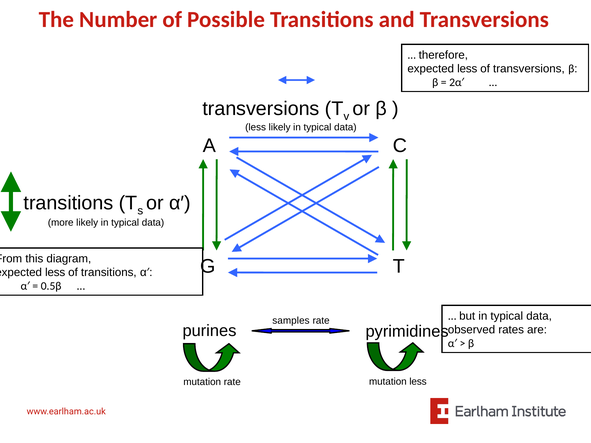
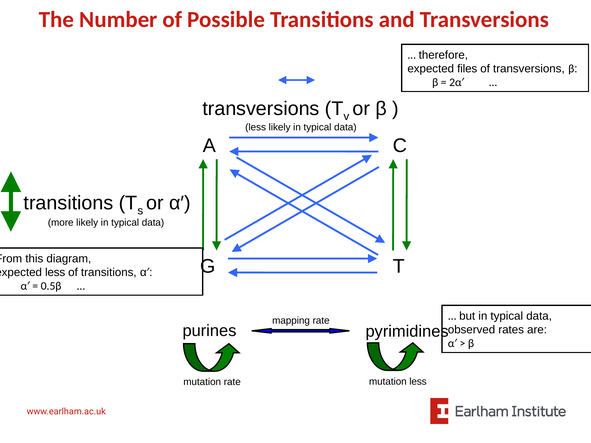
less: less -> files (467, 69)
samples: samples -> mapping (291, 321)
